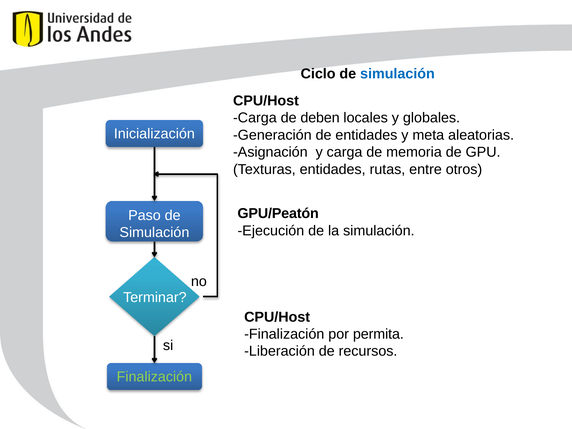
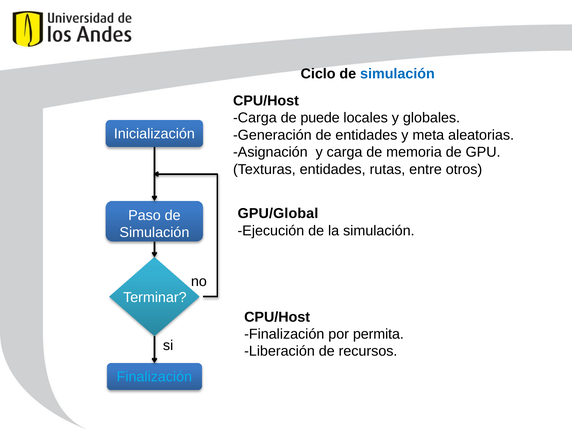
deben: deben -> puede (320, 118)
GPU/Peatón: GPU/Peatón -> GPU/Global (278, 213)
Finalización colour: light green -> light blue (154, 377)
